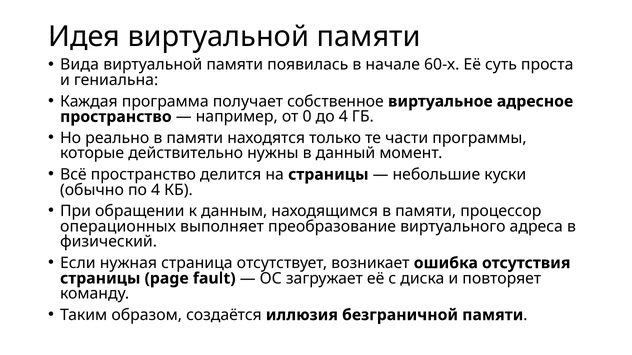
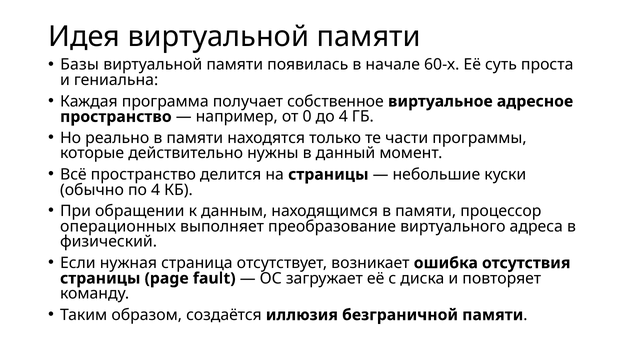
Вида: Вида -> Базы (80, 65)
